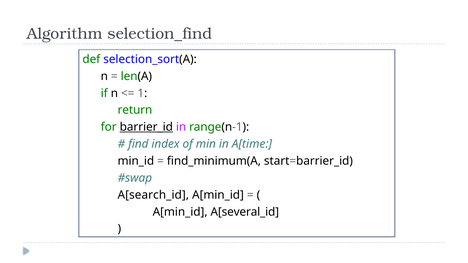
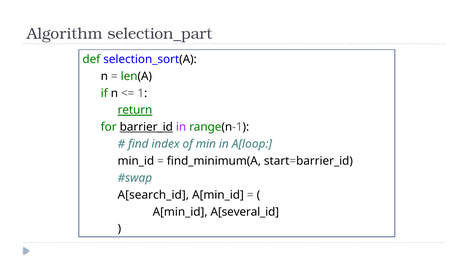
selection_find: selection_find -> selection_part (160, 34)
return underline: none -> present (135, 110)
A[time: A[time -> A[loop (252, 144)
